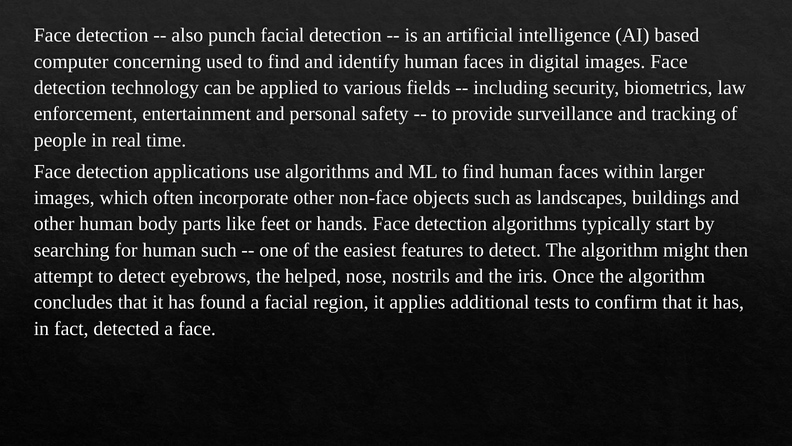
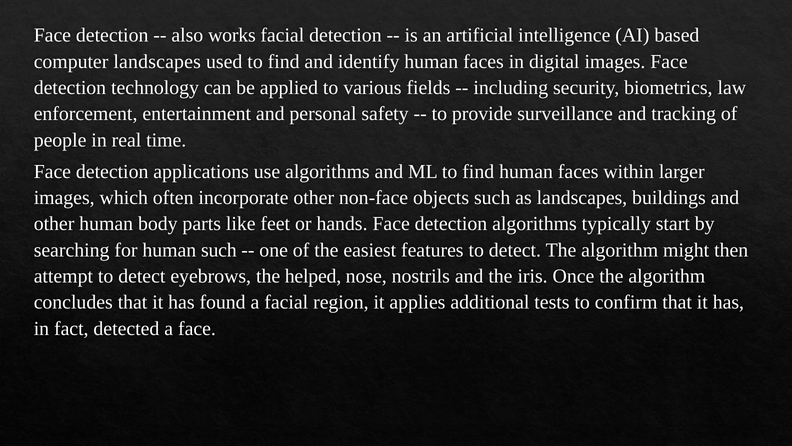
punch: punch -> works (232, 35)
computer concerning: concerning -> landscapes (157, 61)
